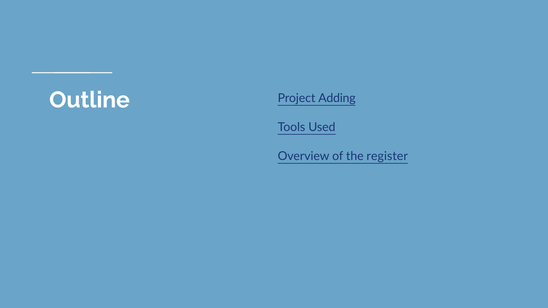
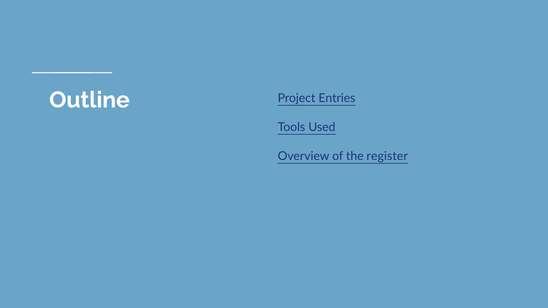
Adding: Adding -> Entries (337, 98)
